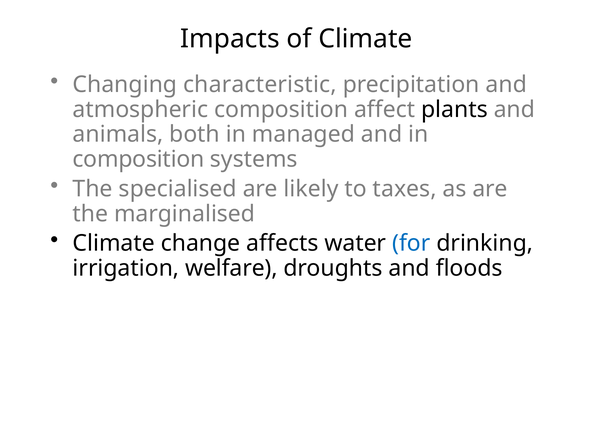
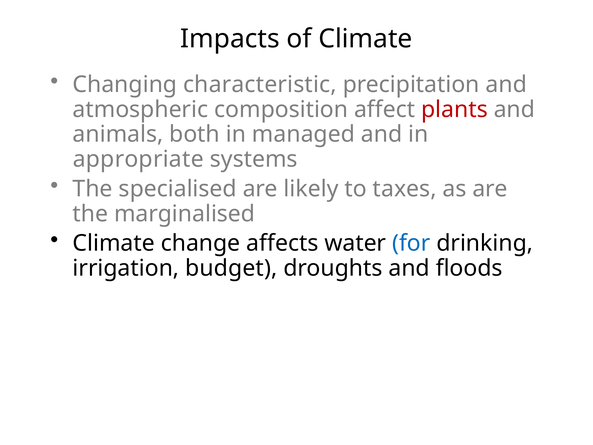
plants colour: black -> red (454, 109)
composition: composition -> appropriate (138, 159)
welfare: welfare -> budget (231, 268)
